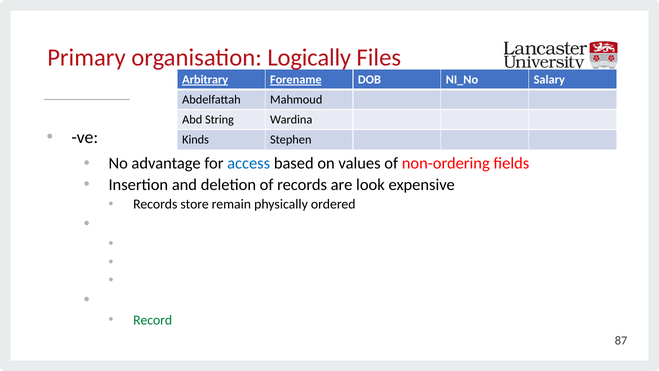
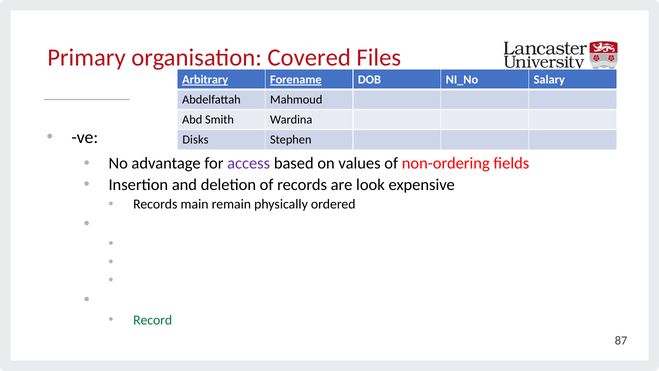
Logically: Logically -> Covered (309, 58)
String: String -> Smith (220, 120)
Kinds: Kinds -> Disks (195, 140)
access colour: blue -> purple (249, 163)
store: store -> main (195, 204)
